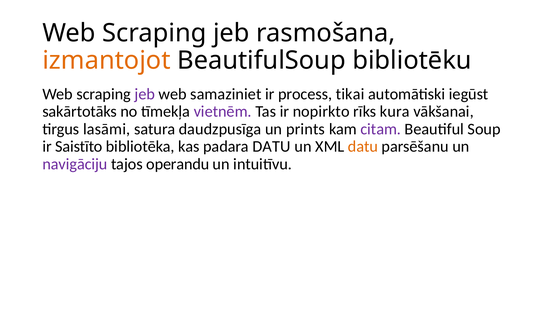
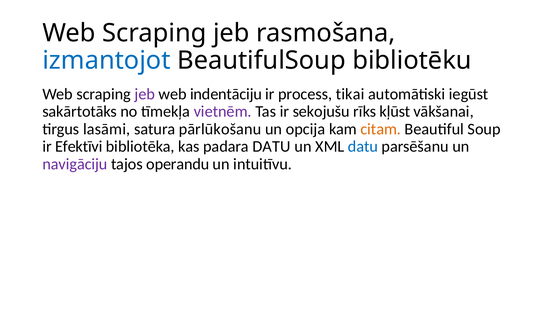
izmantojot colour: orange -> blue (106, 60)
samaziniet: samaziniet -> indentāciju (226, 94)
nopirkto: nopirkto -> sekojušu (321, 111)
kura: kura -> kļūst (395, 111)
daudzpusīga: daudzpusīga -> pārlūkošanu (220, 129)
prints: prints -> opcija (306, 129)
citam colour: purple -> orange (381, 129)
Saistīto: Saistīto -> Efektīvi (79, 146)
datu colour: orange -> blue (363, 146)
